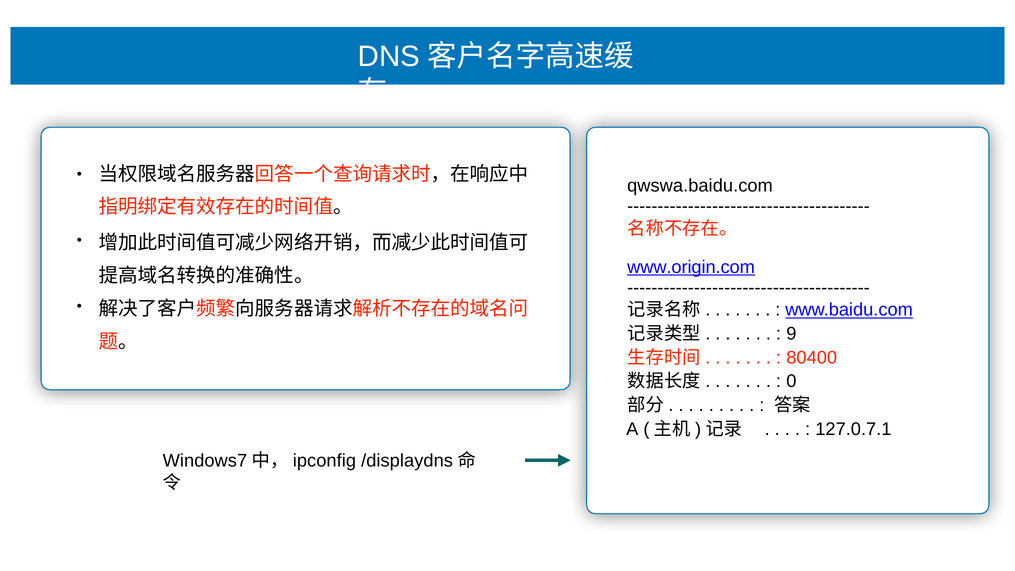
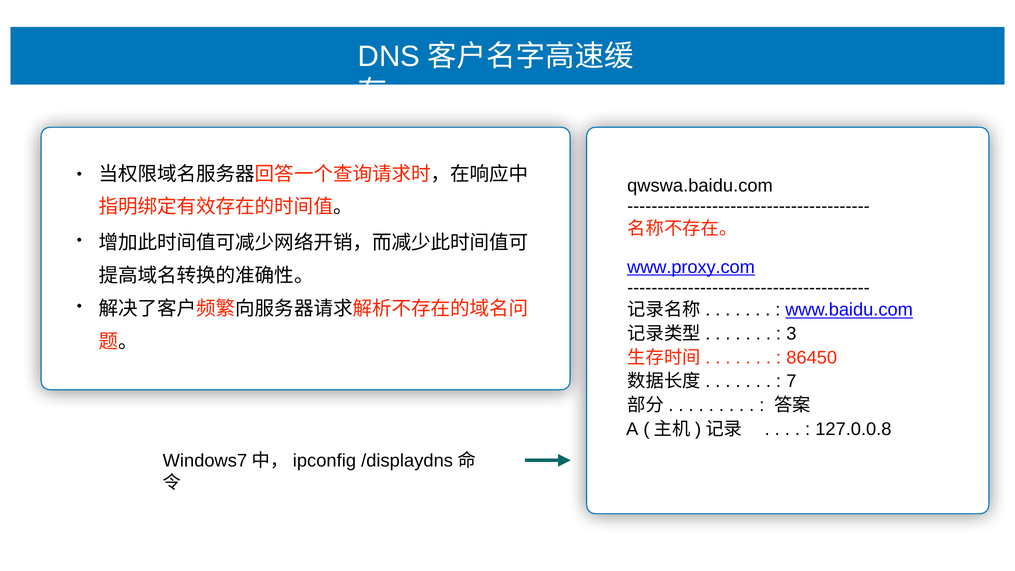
www.origin.com: www.origin.com -> www.proxy.com (691, 267)
9: 9 -> 3 (791, 334)
80400: 80400 -> 86450 (812, 358)
0: 0 -> 7 (791, 381)
127.0.7.1: 127.0.7.1 -> 127.0.0.8 (853, 429)
